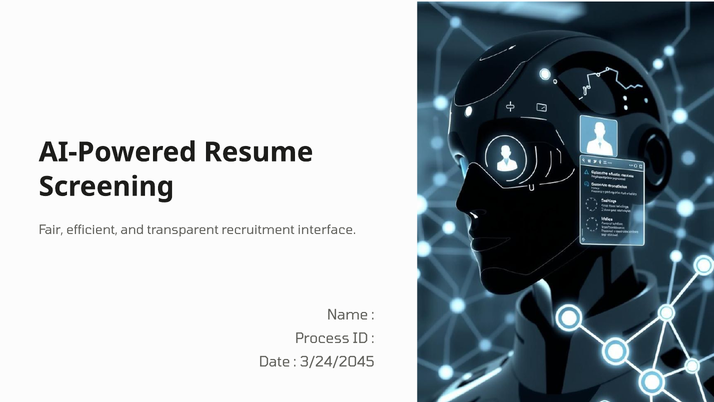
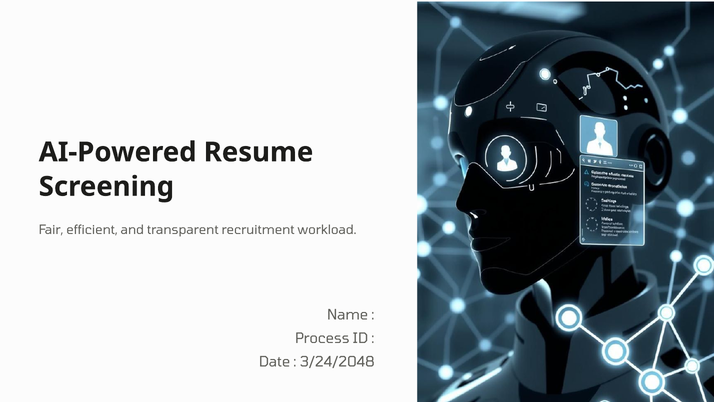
interface: interface -> workload (327, 230)
3/24/2045: 3/24/2045 -> 3/24/2048 (337, 362)
